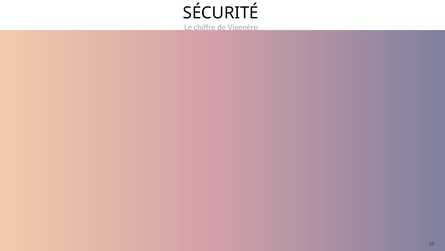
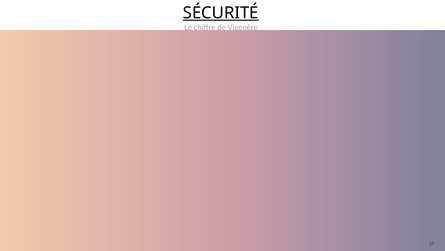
SÉCURITÉ underline: none -> present (221, 13)
